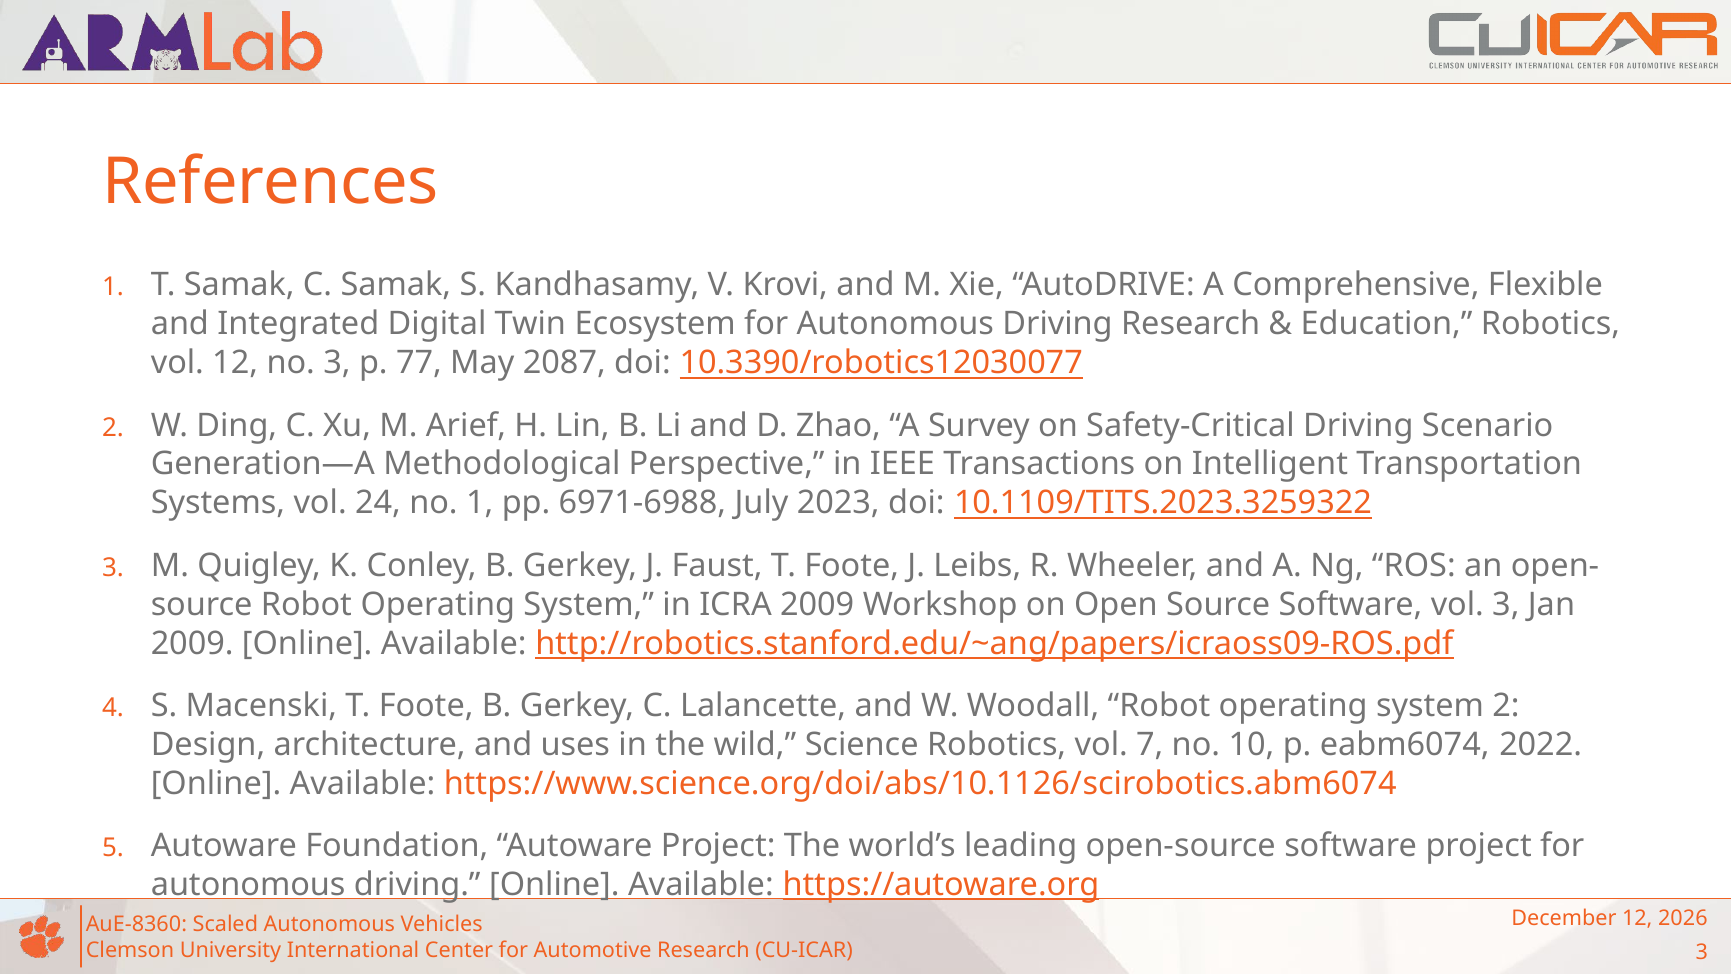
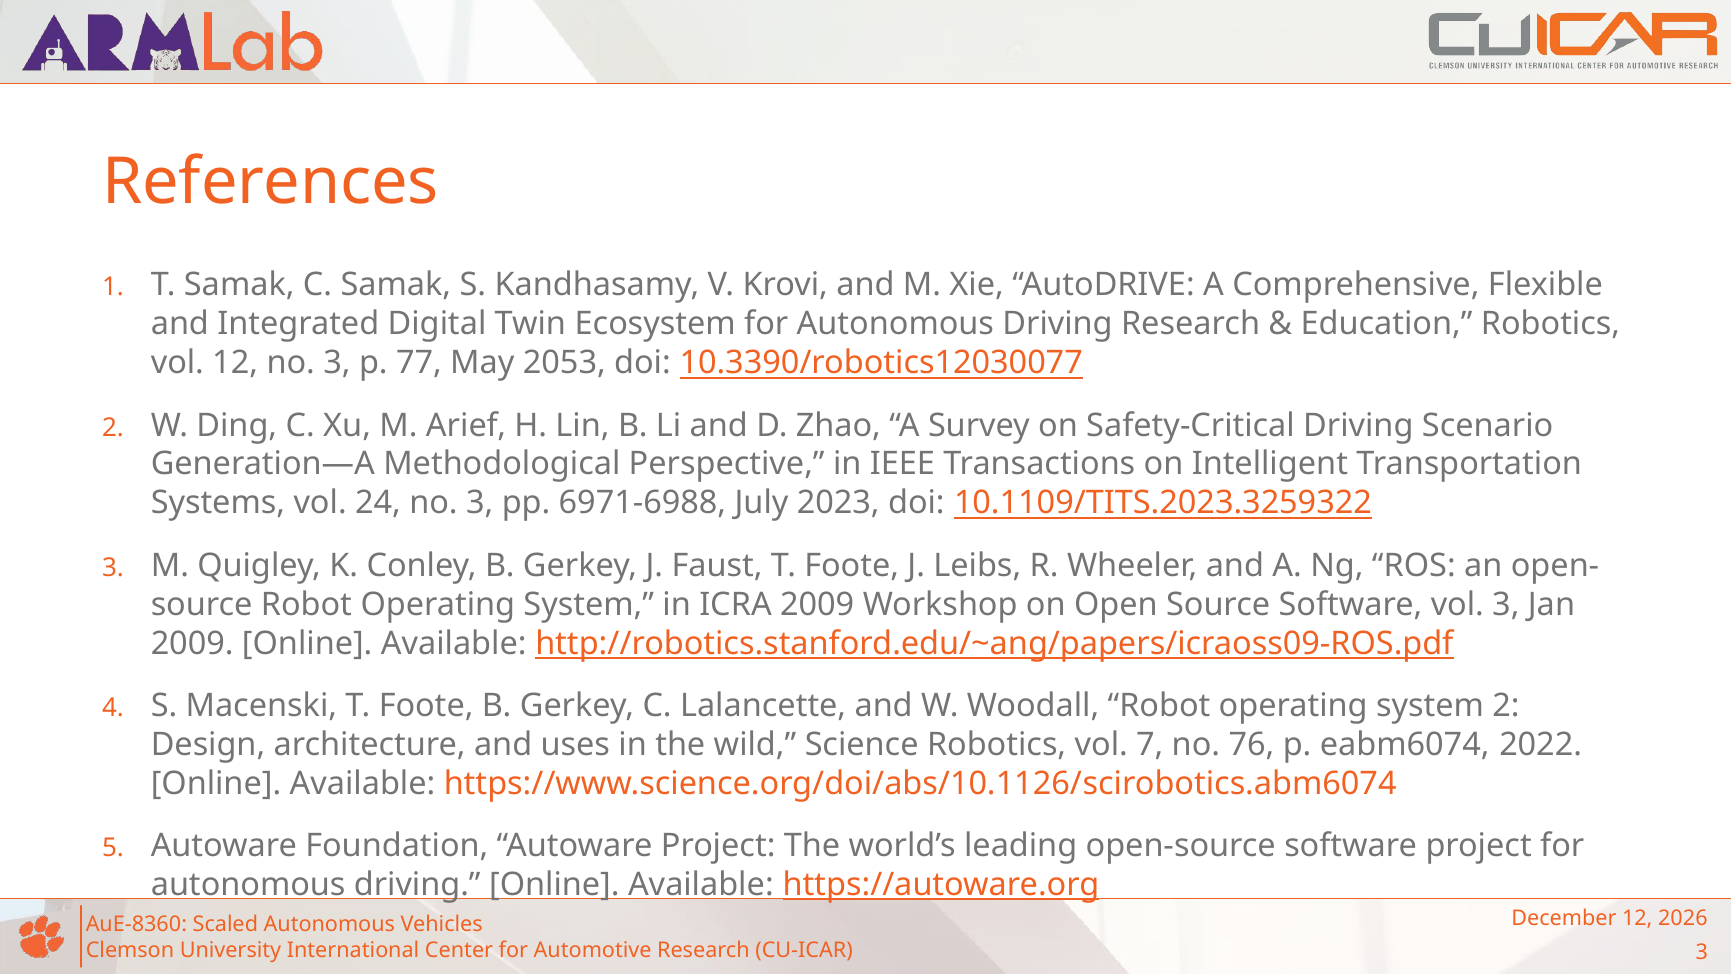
2087: 2087 -> 2053 (564, 363)
24 no 1: 1 -> 3 (480, 503)
10: 10 -> 76 (1251, 744)
